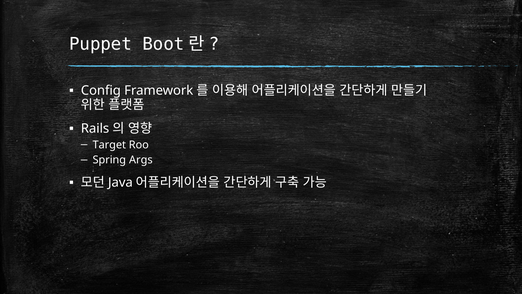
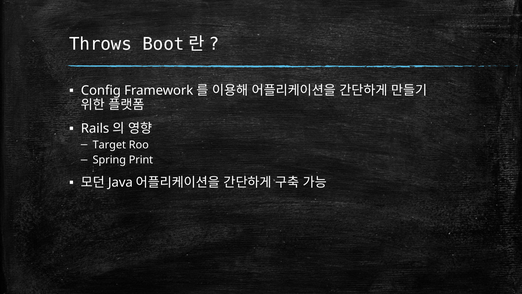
Puppet: Puppet -> Throws (101, 44)
Args: Args -> Print (141, 160)
